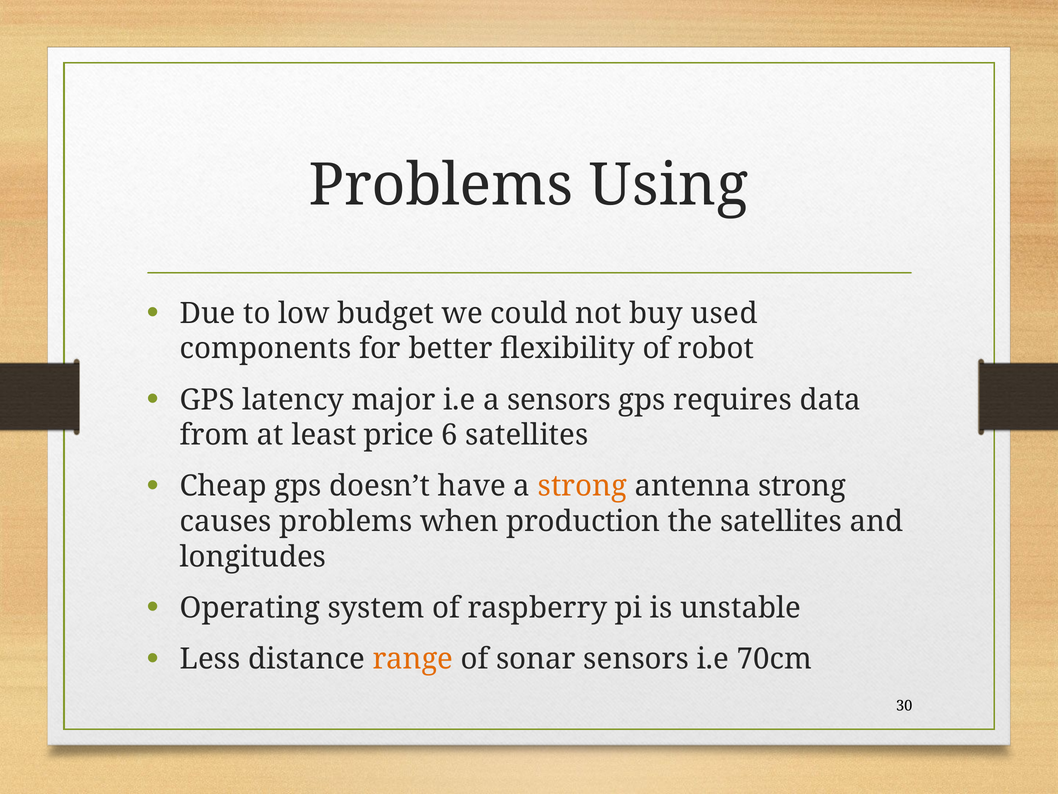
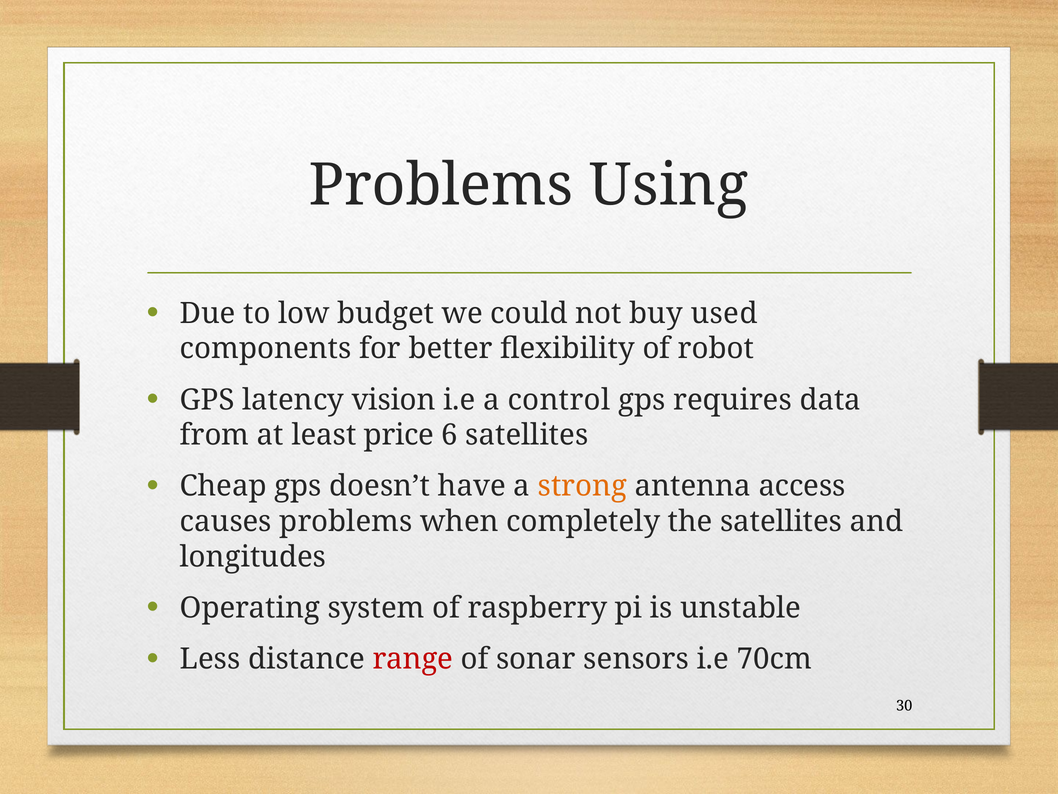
major: major -> vision (394, 400)
a sensors: sensors -> control (559, 400)
antenna strong: strong -> access (802, 486)
production: production -> completely (583, 521)
range colour: orange -> red (413, 659)
